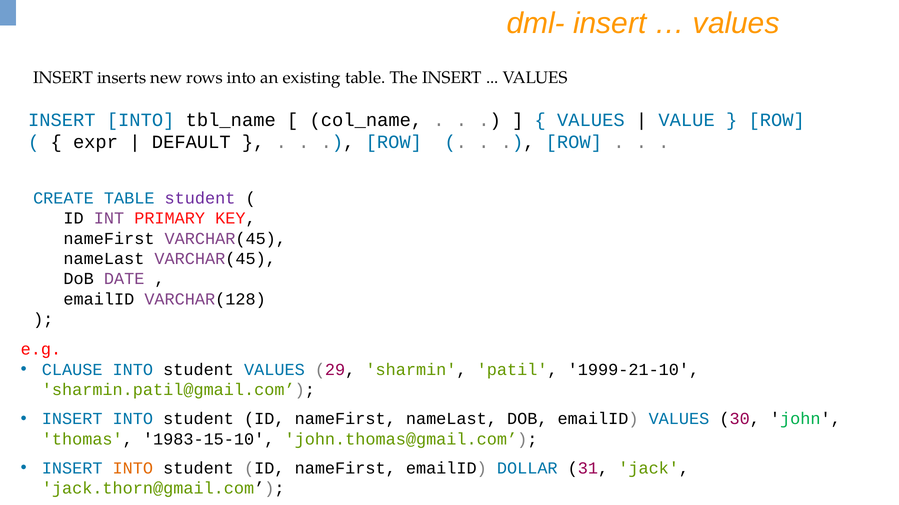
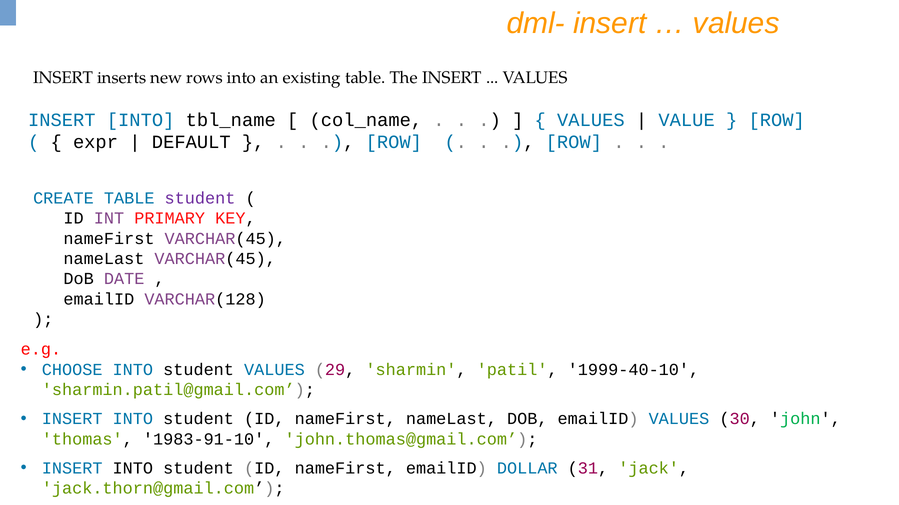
CLAUSE: CLAUSE -> CHOOSE (72, 370)
1999-21-10: 1999-21-10 -> 1999-40-10 (633, 370)
1983-15-10: 1983-15-10 -> 1983-91-10 (209, 440)
INTO colour: orange -> black (133, 469)
